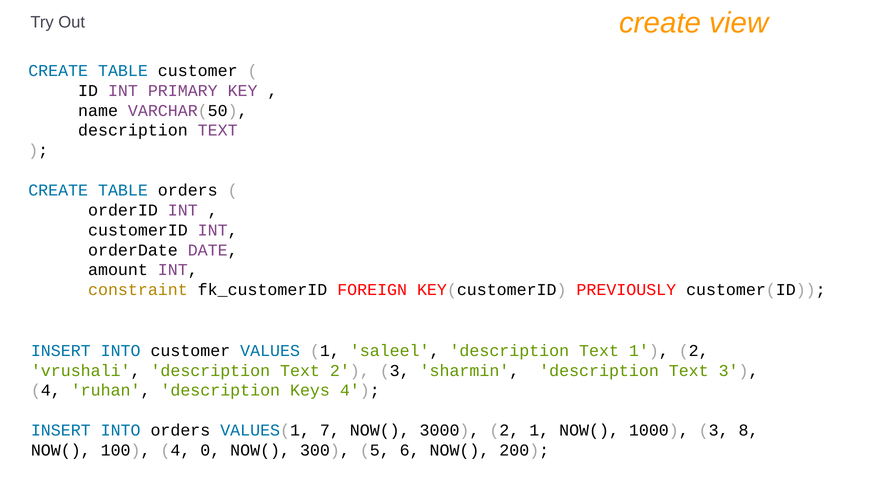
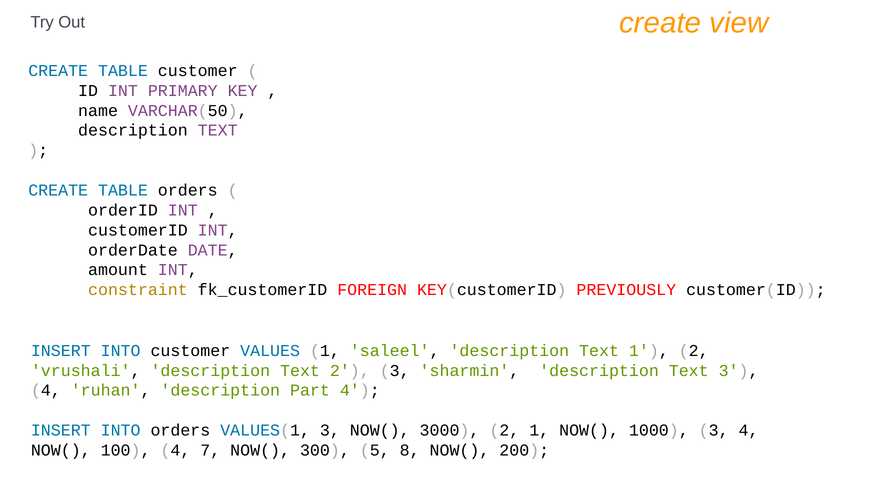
Keys: Keys -> Part (310, 391)
VALUES(1 7: 7 -> 3 (330, 431)
1000 3 8: 8 -> 4 (749, 431)
0: 0 -> 7 (210, 451)
6: 6 -> 8 (410, 451)
